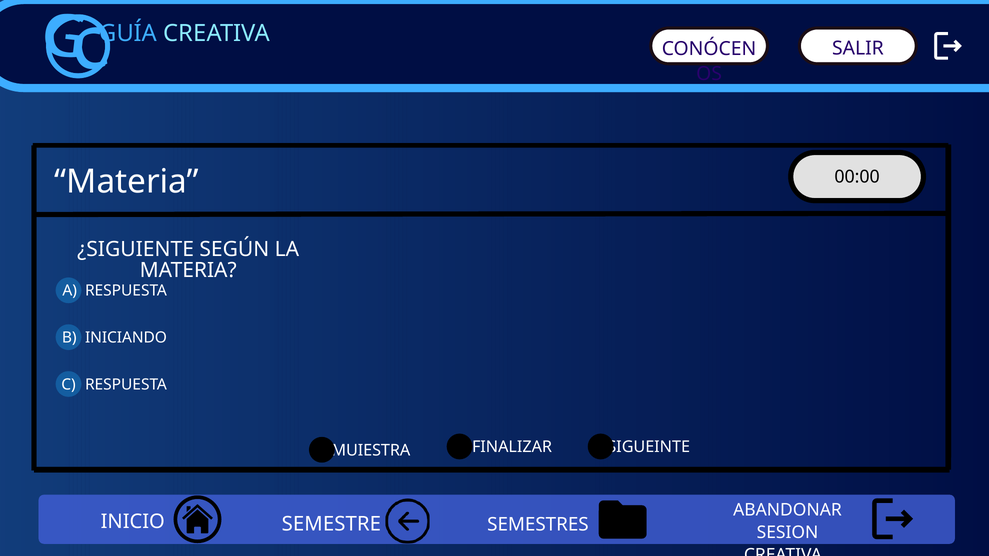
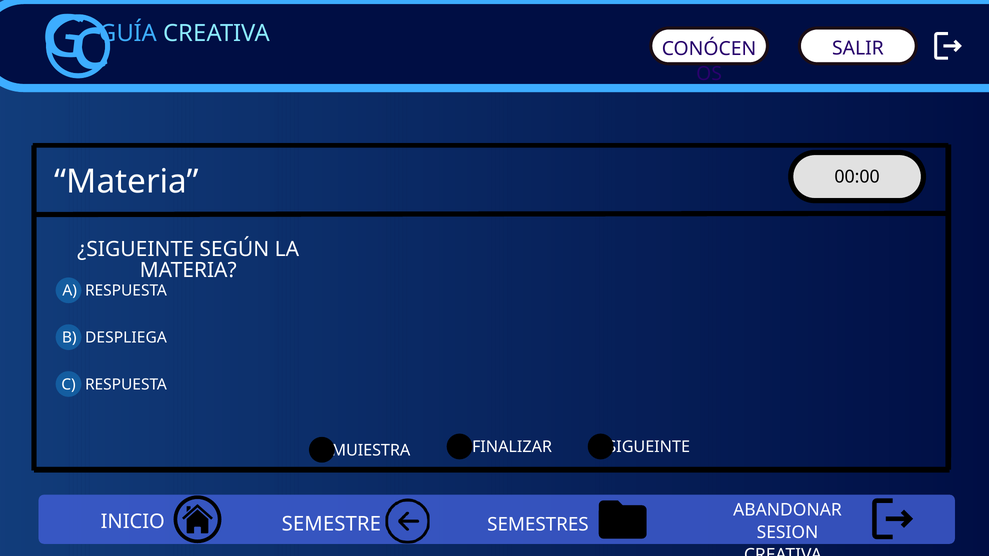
¿SIGUIENTE: ¿SIGUIENTE -> ¿SIGUEINTE (136, 249)
INICIANDO: INICIANDO -> DESPLIEGA (126, 338)
